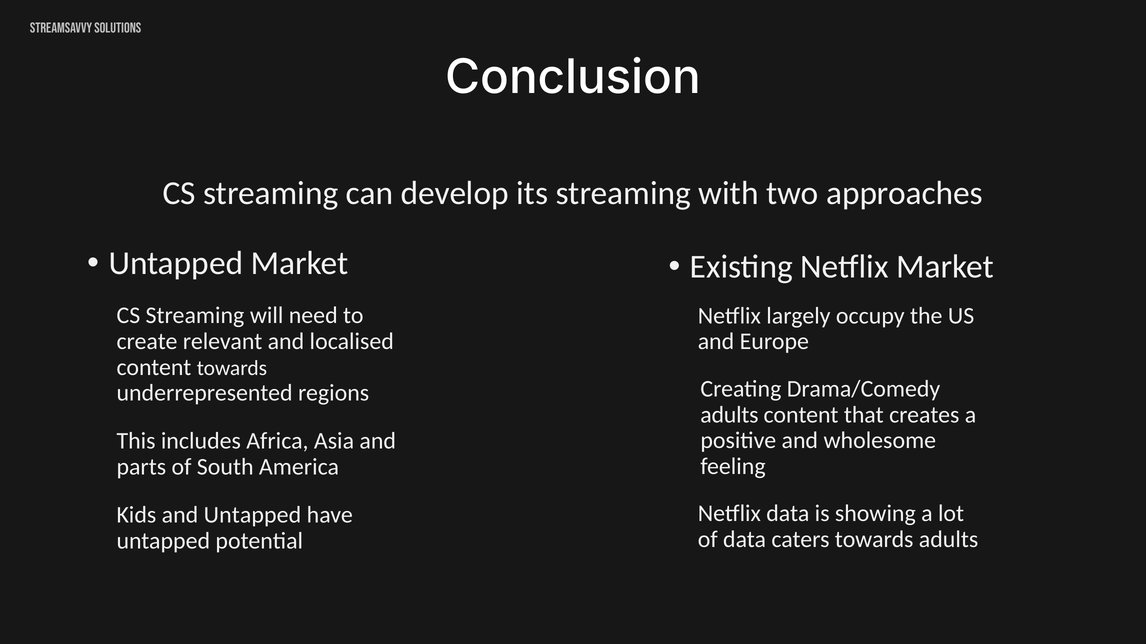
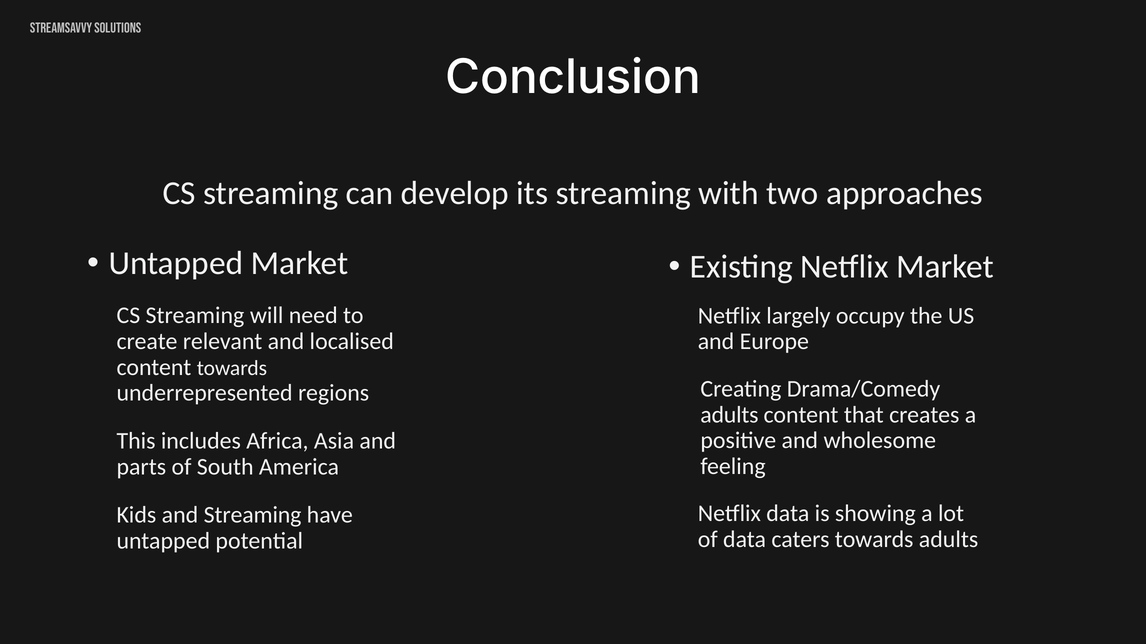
and Untapped: Untapped -> Streaming (253, 515)
